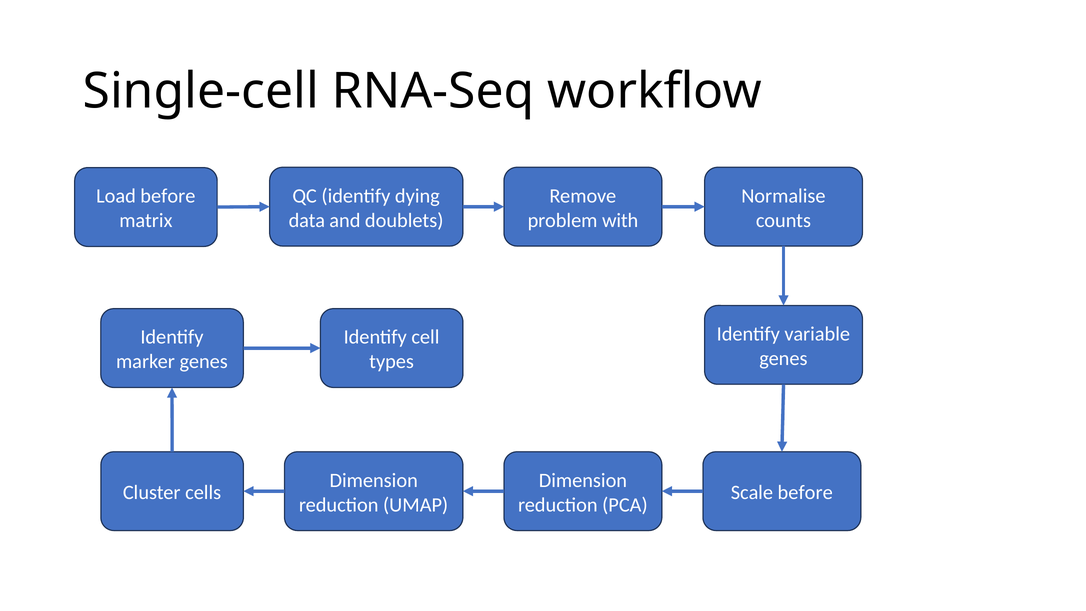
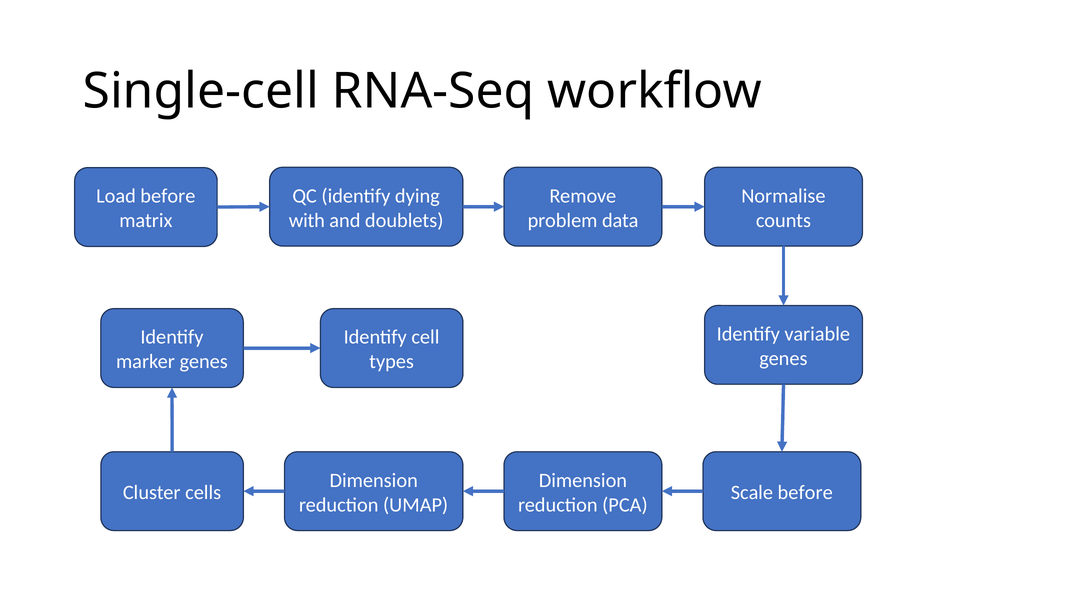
data: data -> with (307, 220)
with: with -> data (620, 220)
